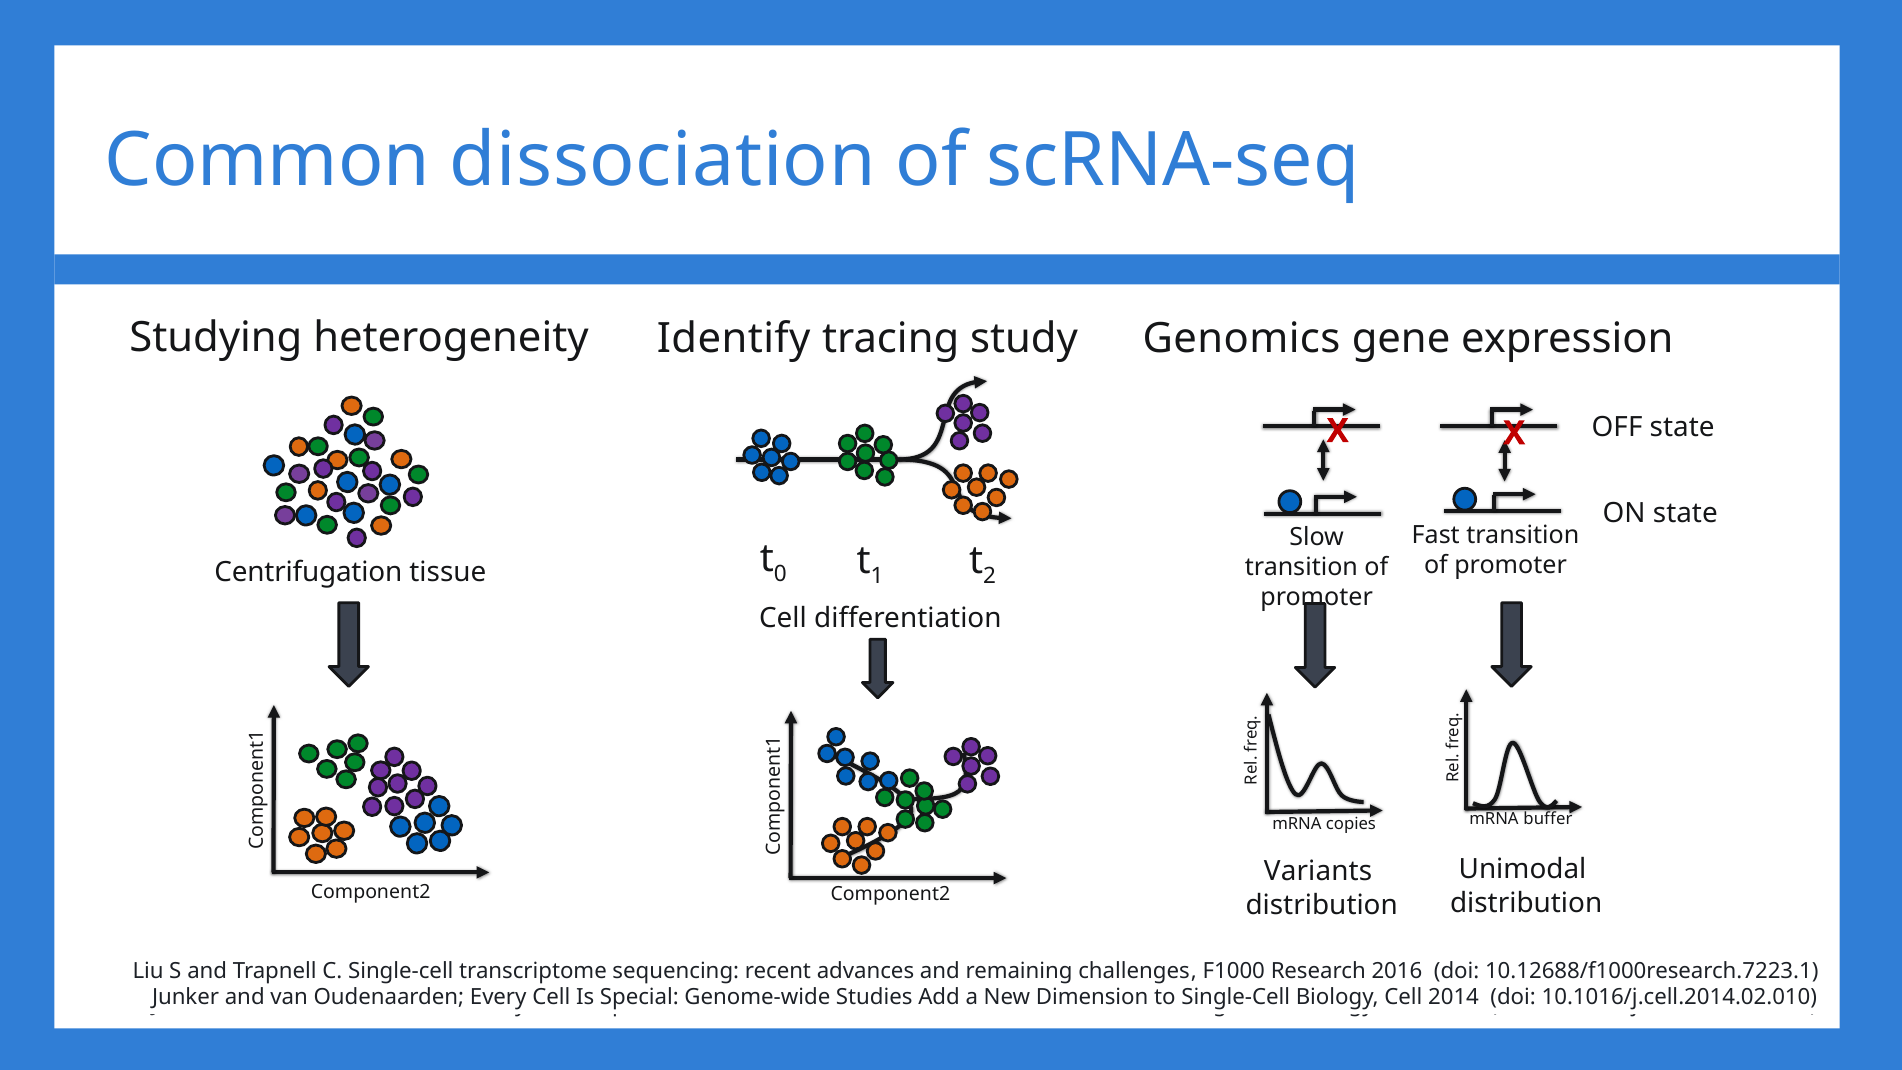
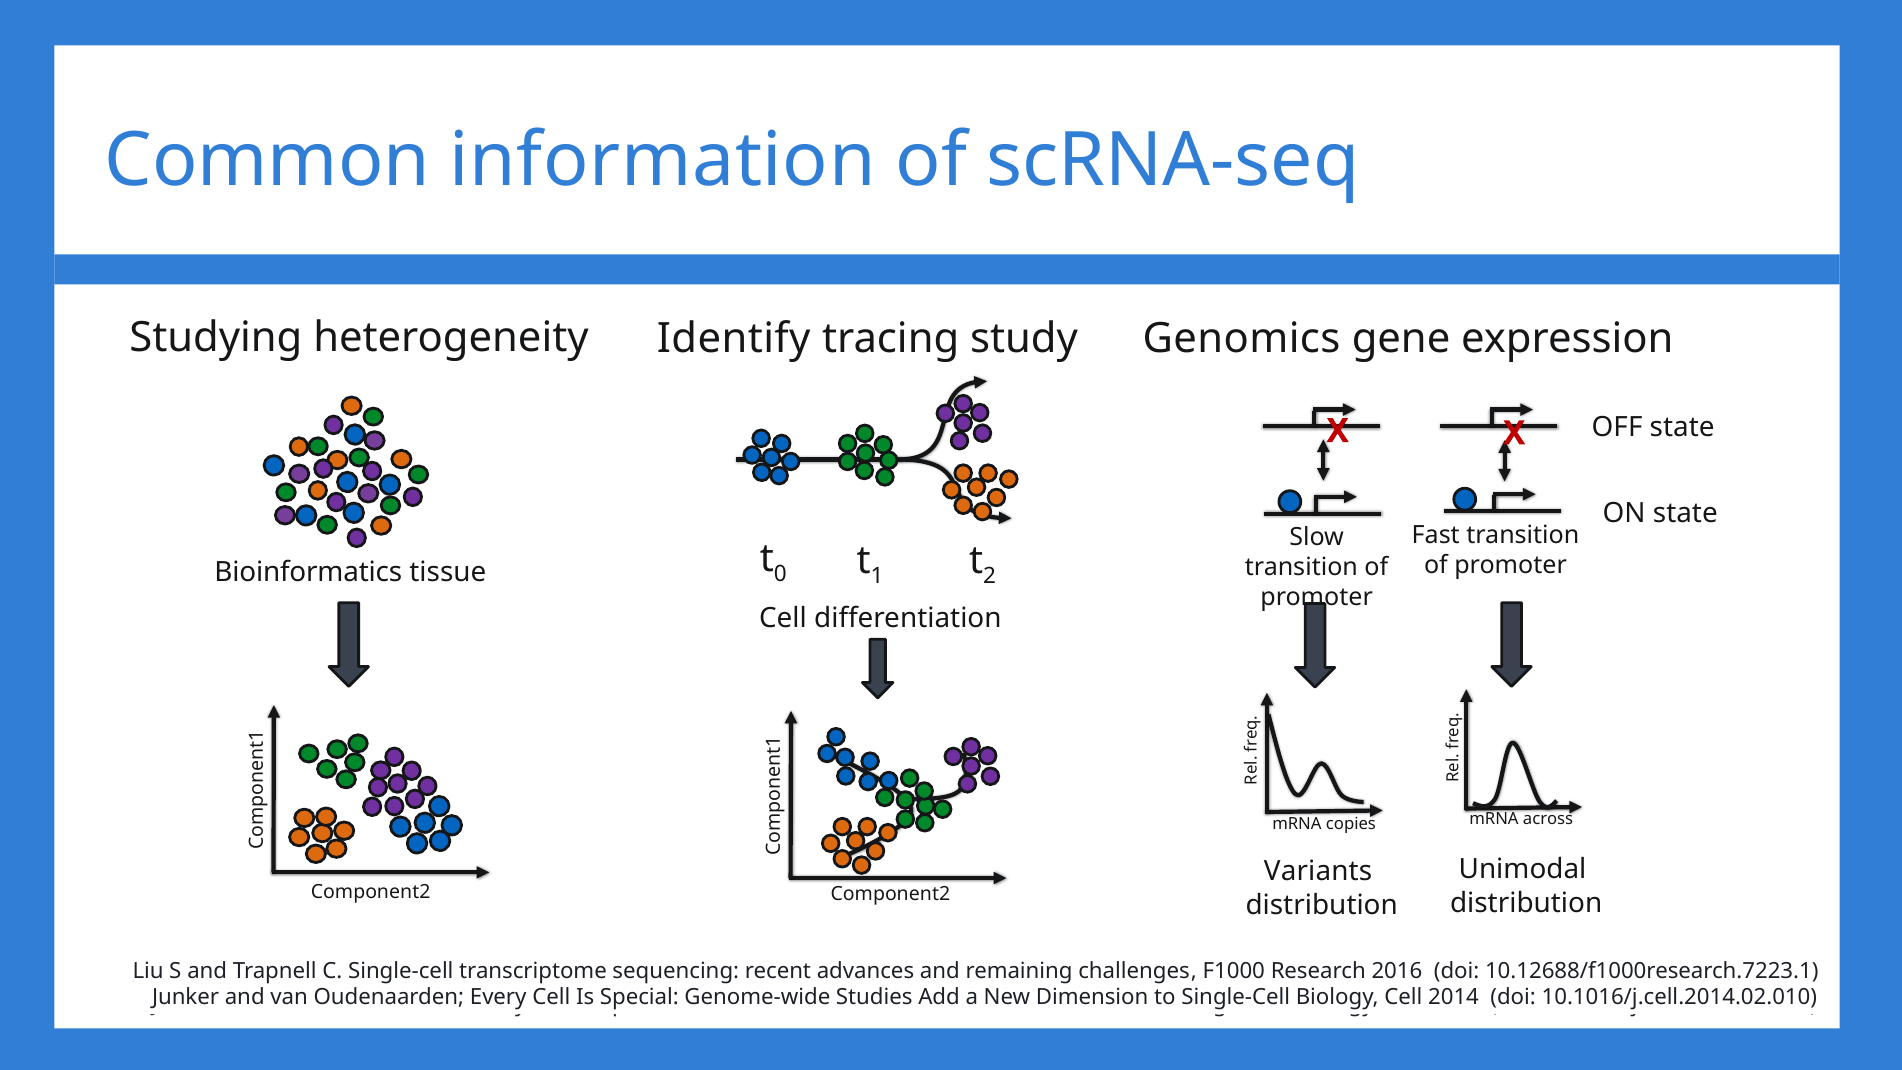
dissociation: dissociation -> information (663, 161)
Centrifugation: Centrifugation -> Bioinformatics (308, 572)
buffer: buffer -> across (1548, 819)
